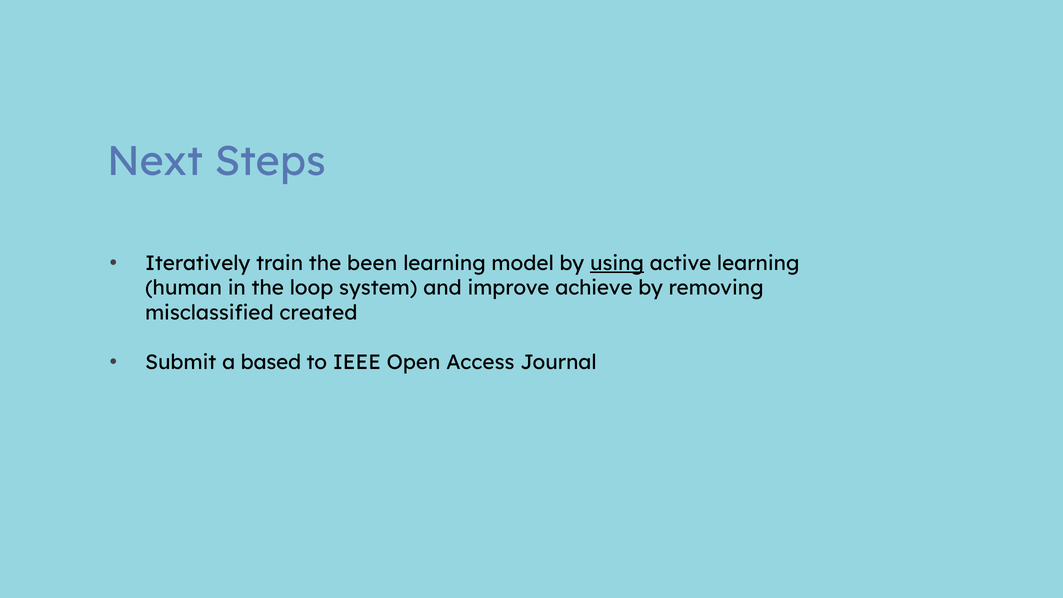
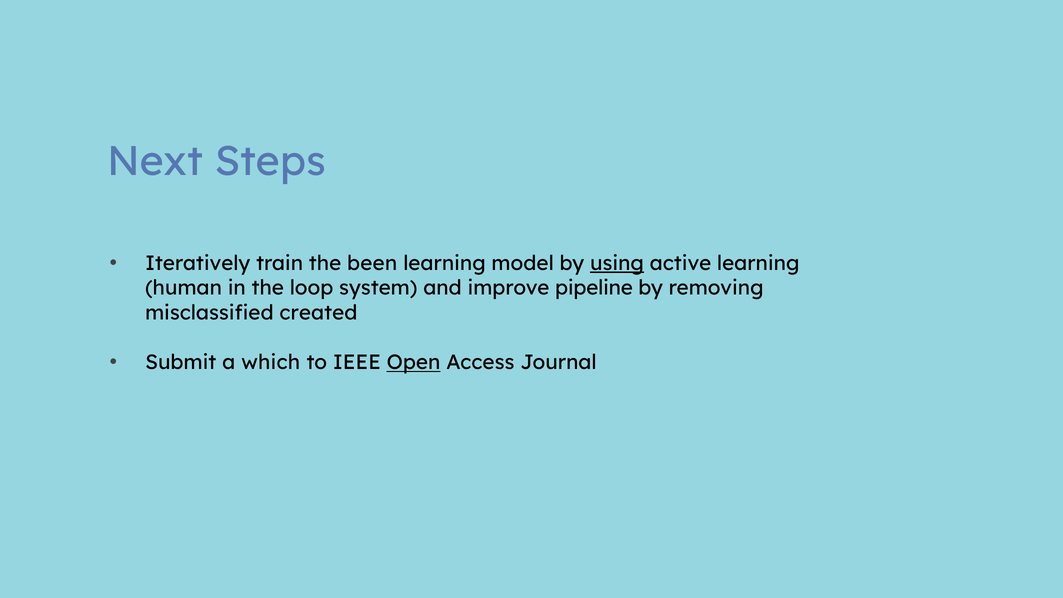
achieve: achieve -> pipeline (594, 288)
based: based -> which (271, 363)
Open underline: none -> present (414, 363)
